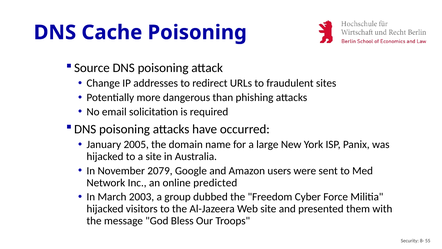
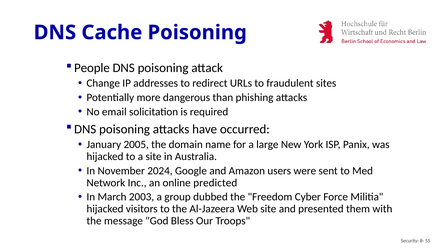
Source: Source -> People (92, 68)
2079: 2079 -> 2024 (160, 170)
